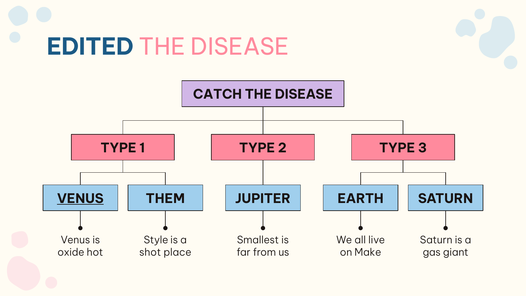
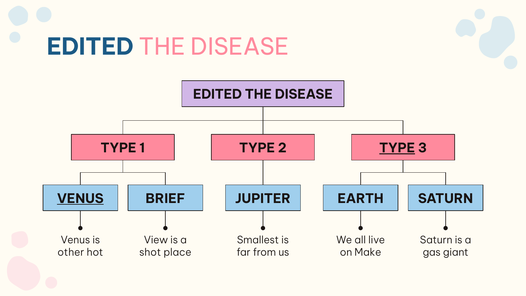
CATCH: CATCH -> EDITED (217, 95)
TYPE underline: none -> present (397, 148)
THEM: THEM -> BRIEF (165, 199)
Style: Style -> View (156, 240)
oxide: oxide -> other (71, 252)
